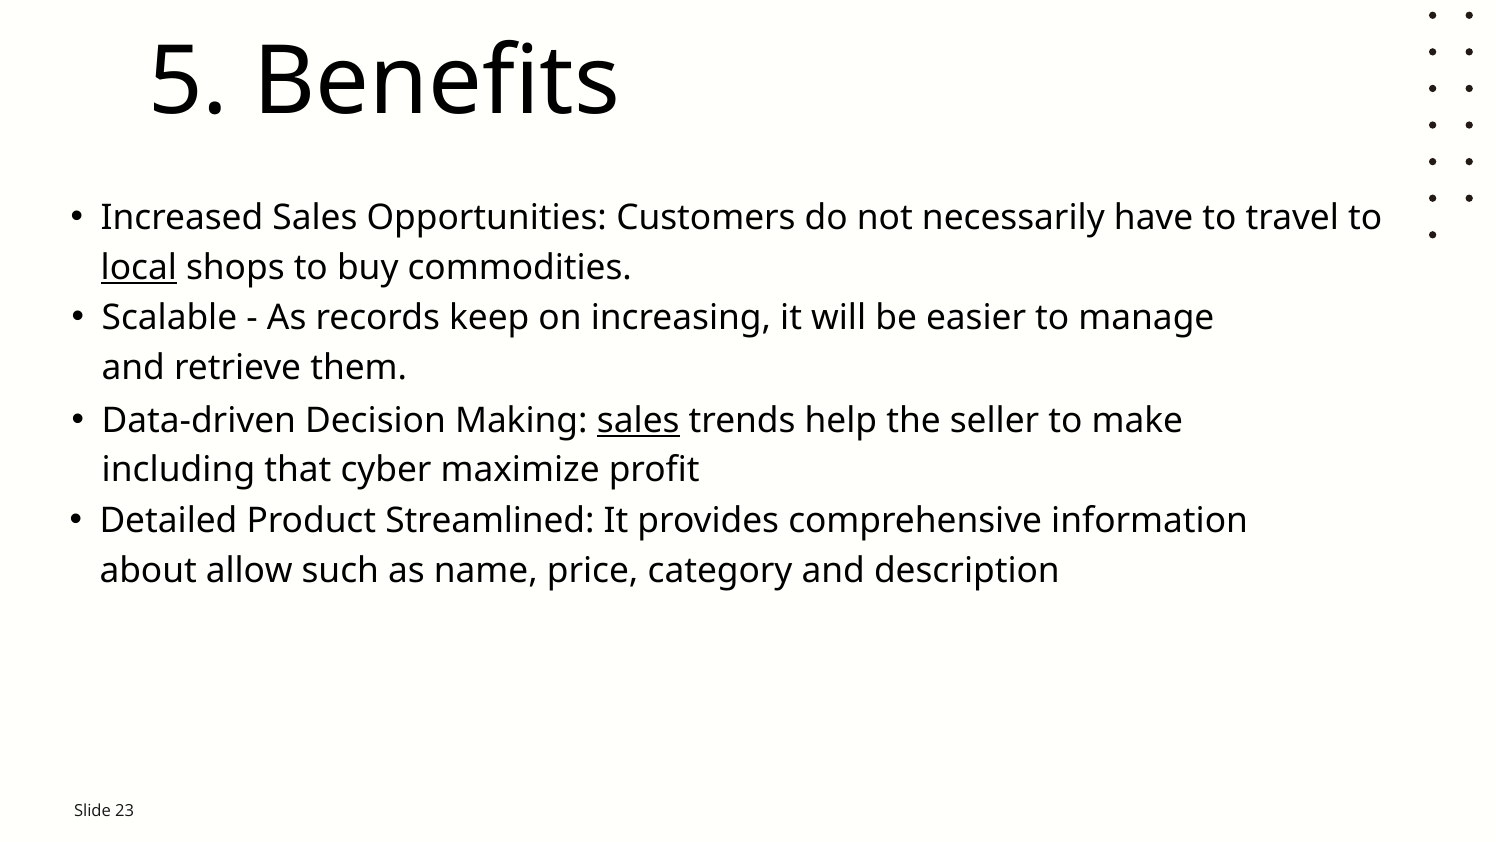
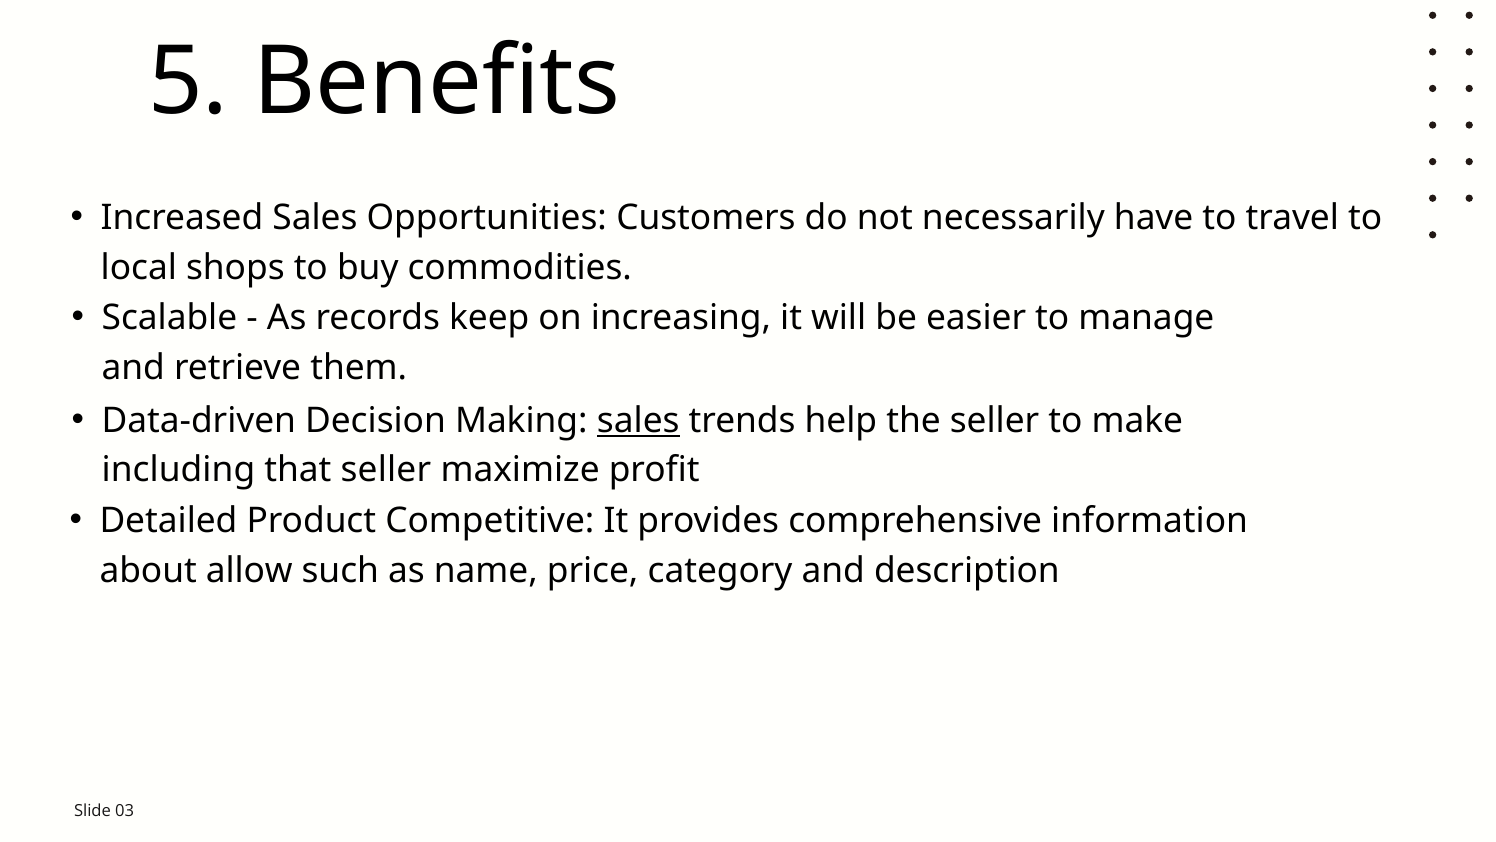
local underline: present -> none (139, 268)
that cyber: cyber -> seller (386, 470)
Streamlined: Streamlined -> Competitive (490, 521)
23: 23 -> 03 (125, 810)
